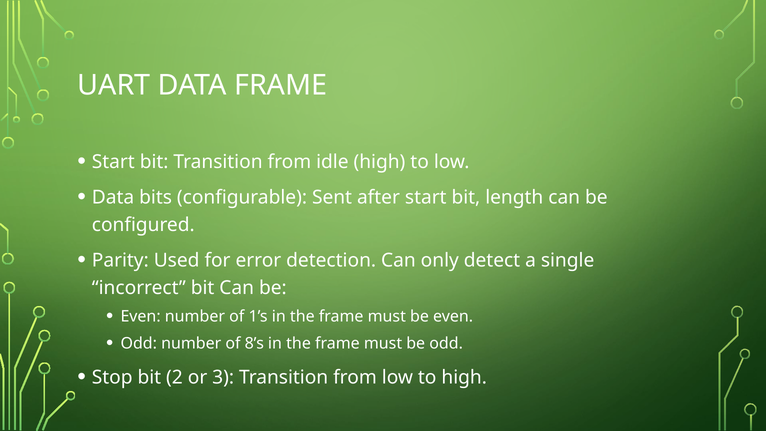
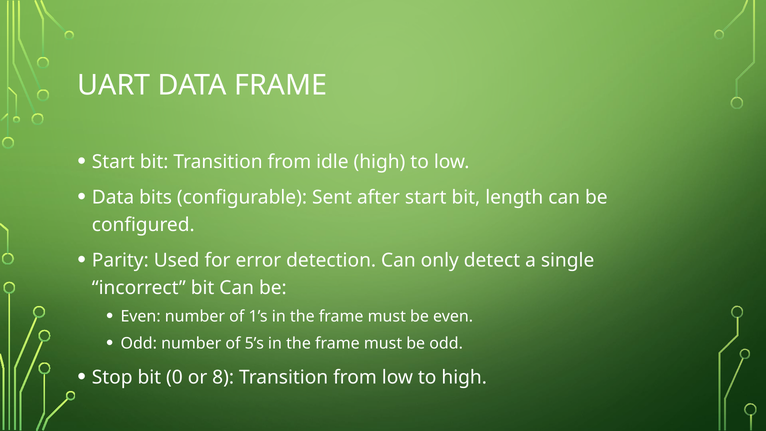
8’s: 8’s -> 5’s (254, 343)
2: 2 -> 0 (174, 377)
3: 3 -> 8 (223, 377)
